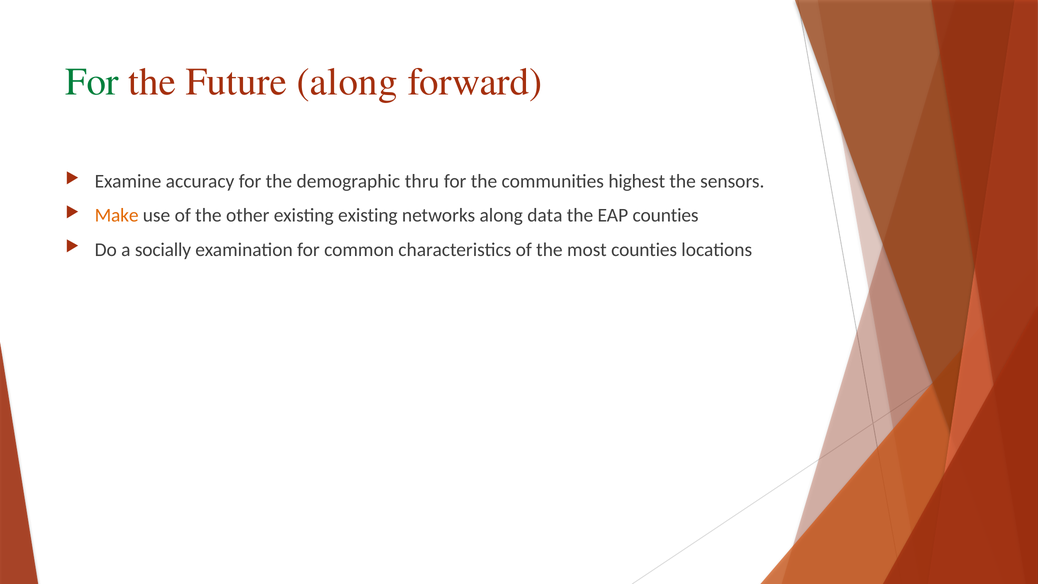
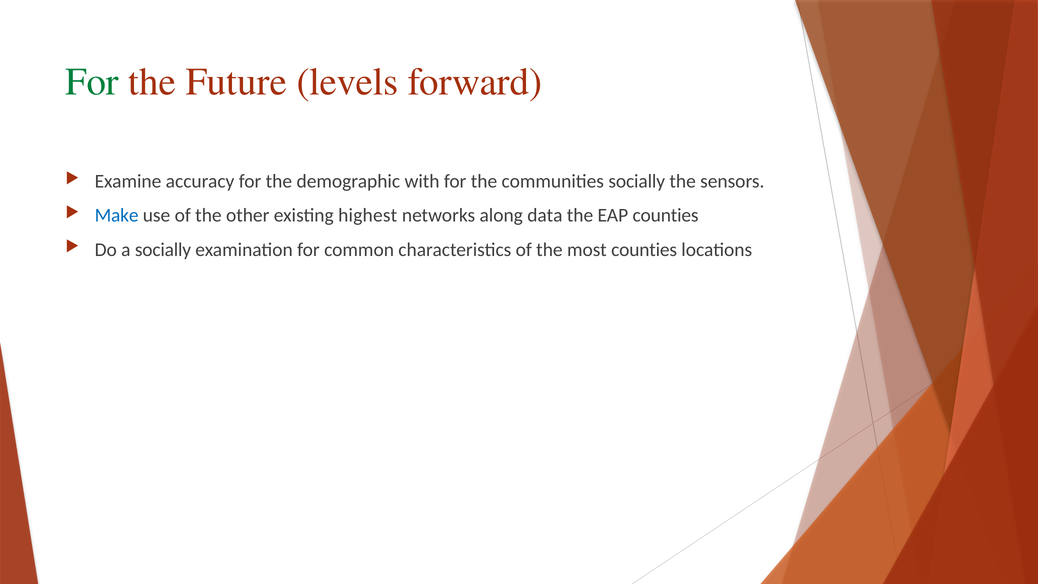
Future along: along -> levels (347, 82)
thru: thru -> with (422, 181)
communities highest: highest -> socially (637, 181)
Make colour: orange -> blue (117, 215)
existing existing: existing -> highest (368, 215)
